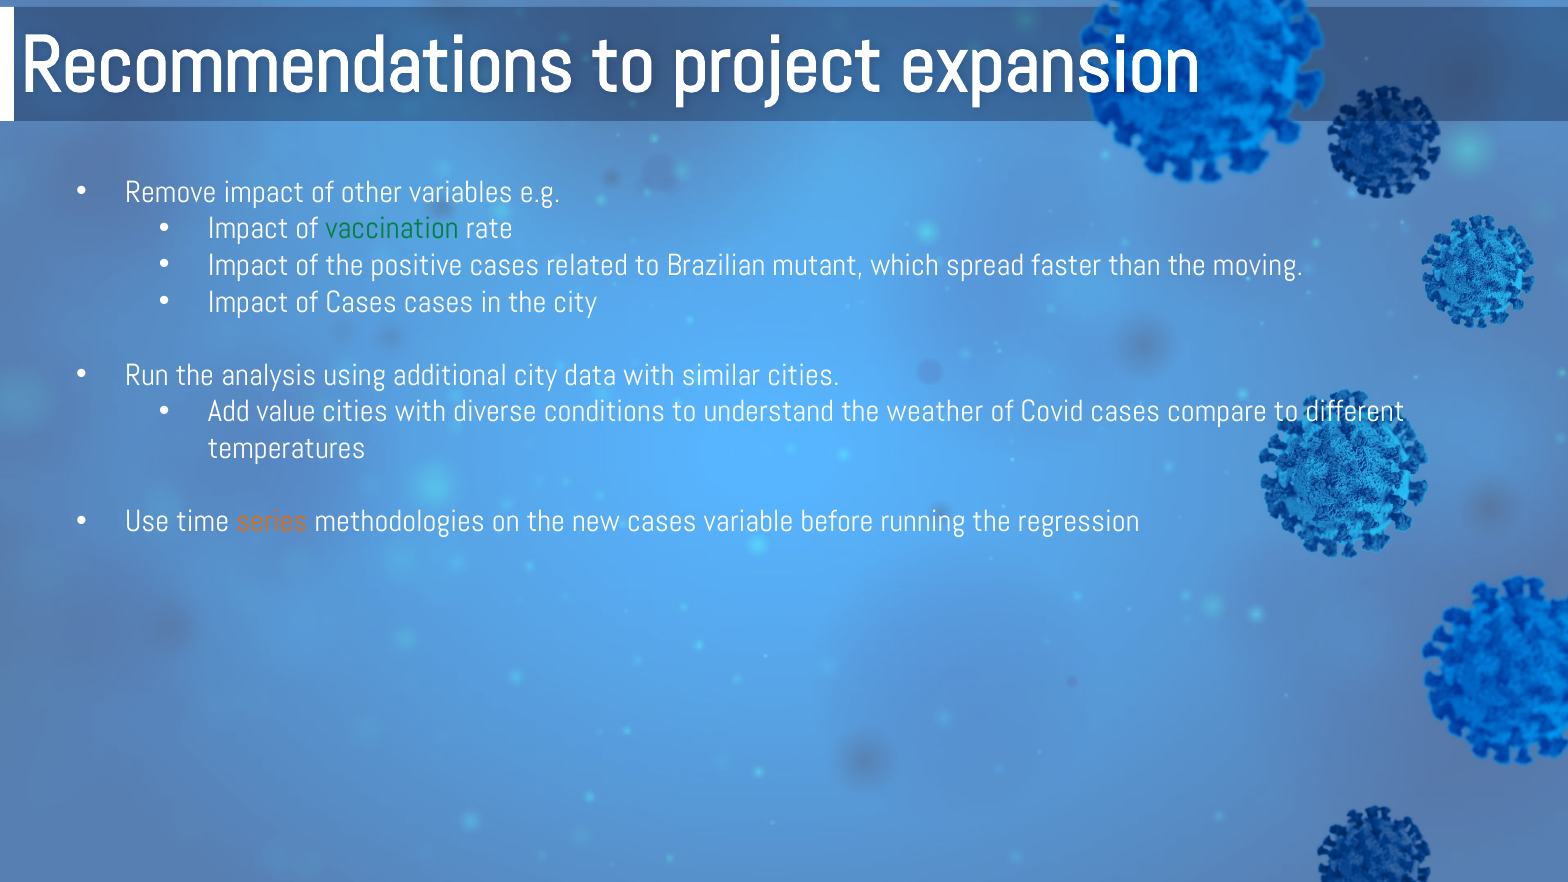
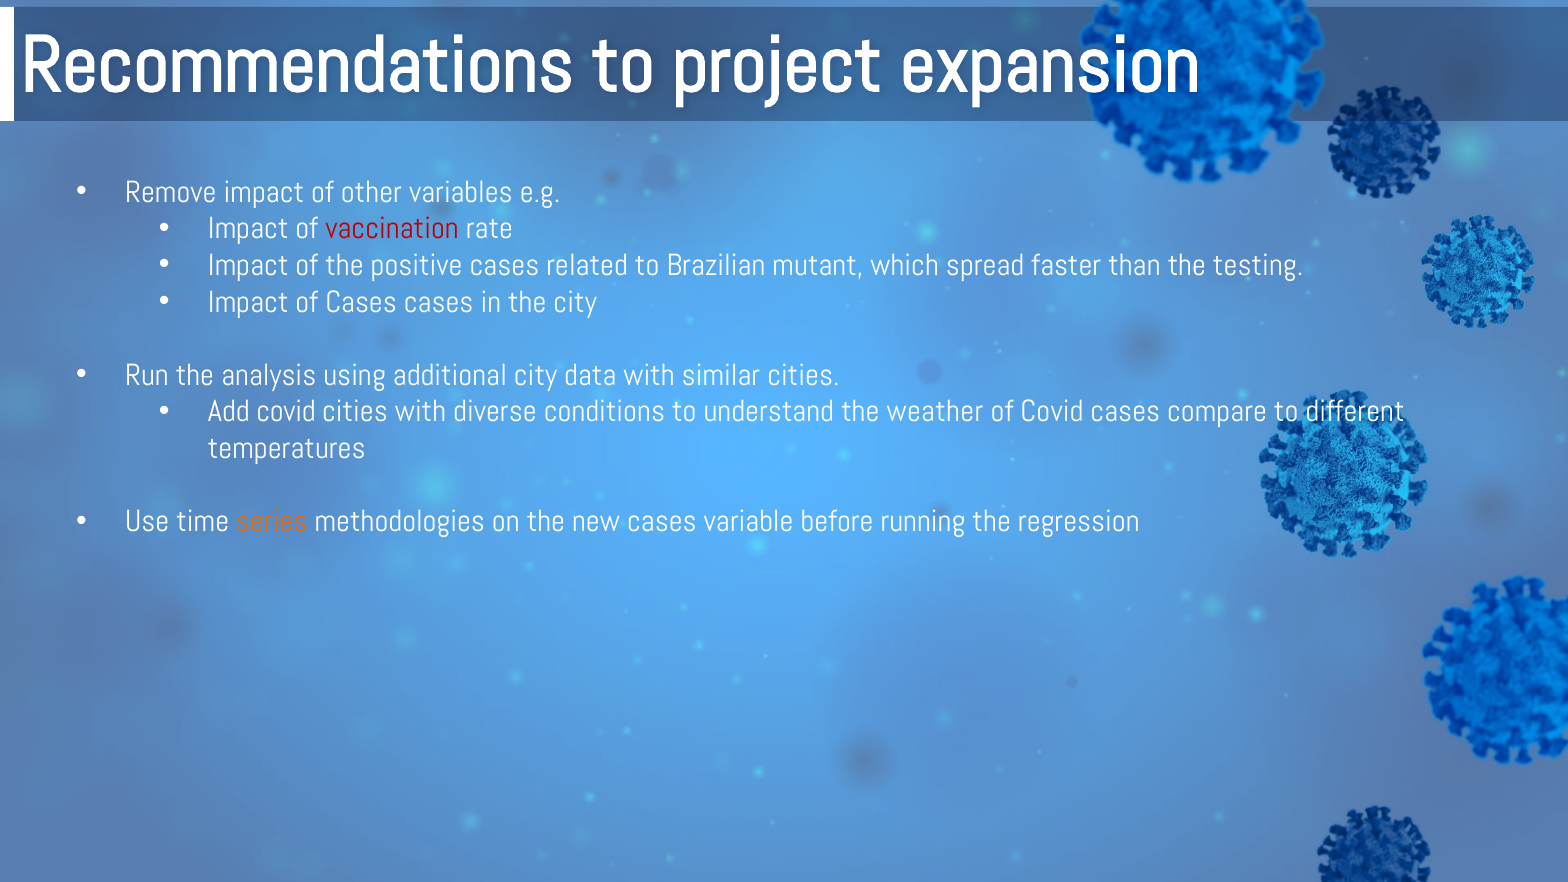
vaccination colour: green -> red (392, 229)
moving: moving -> testing (1258, 265)
Add value: value -> covid (286, 412)
